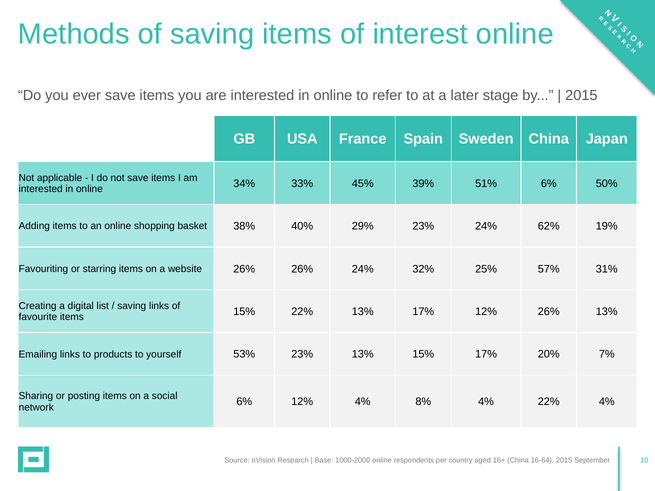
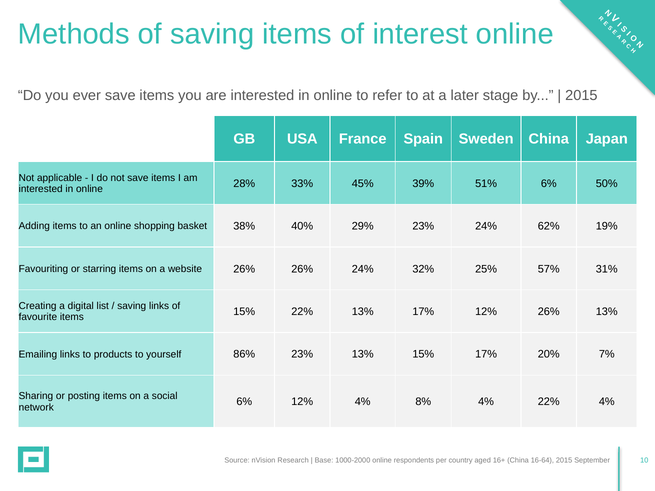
34%: 34% -> 28% (244, 184)
53%: 53% -> 86% (244, 355)
